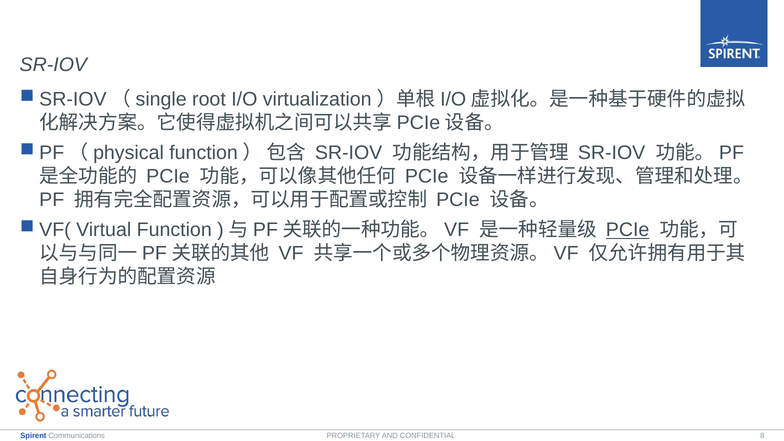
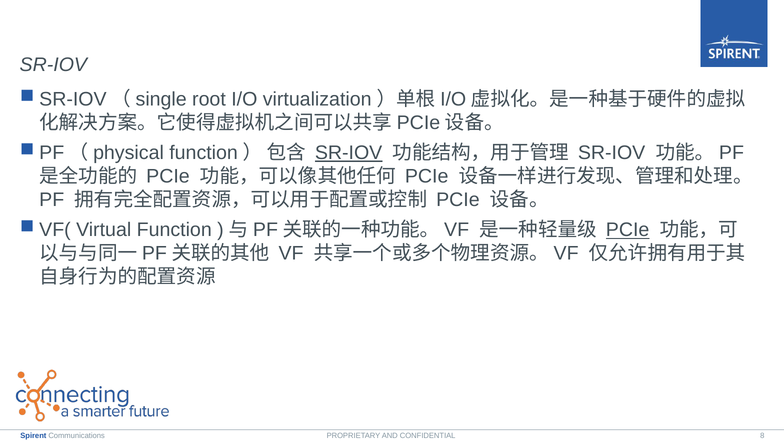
SR-IOV underline: none -> present (349, 153)
